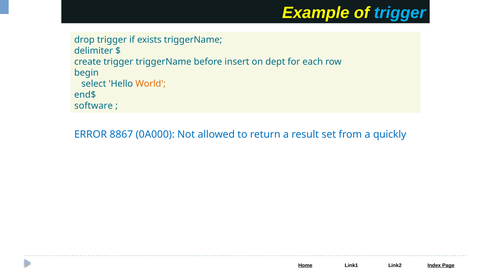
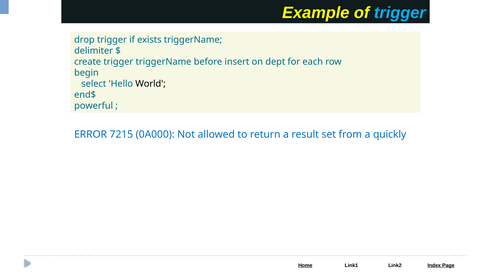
World colour: orange -> black (151, 84)
software: software -> powerful (94, 106)
8867: 8867 -> 7215 (121, 134)
